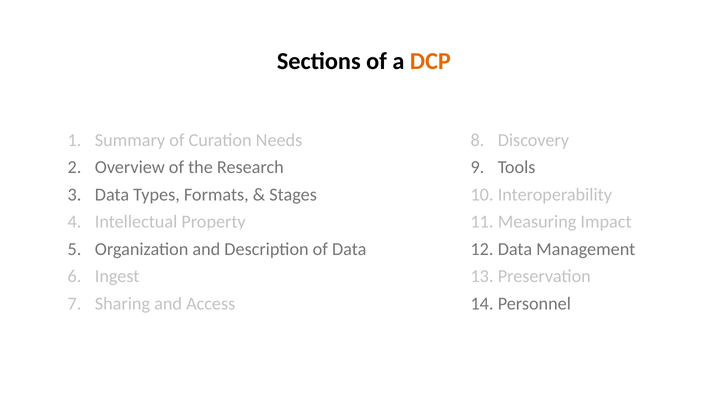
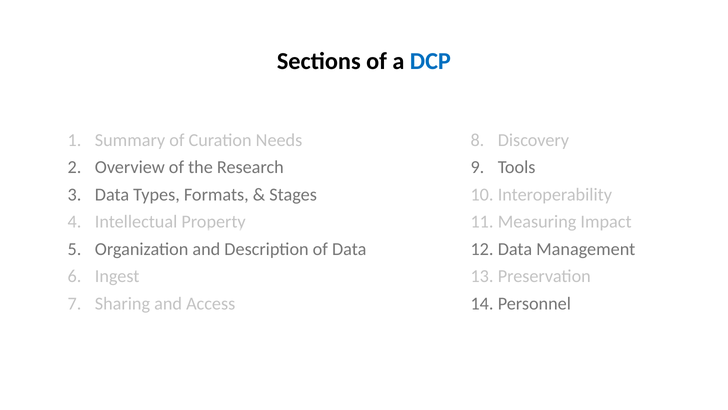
DCP colour: orange -> blue (430, 61)
